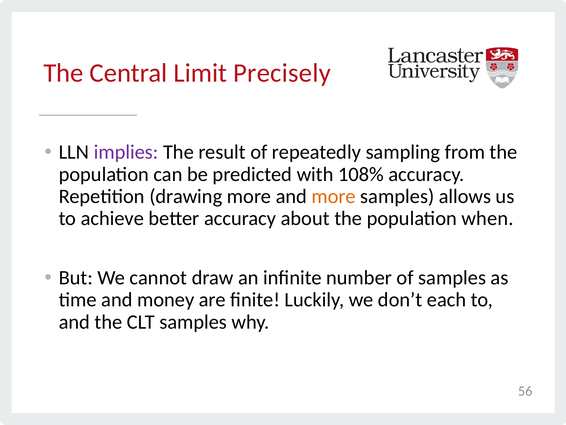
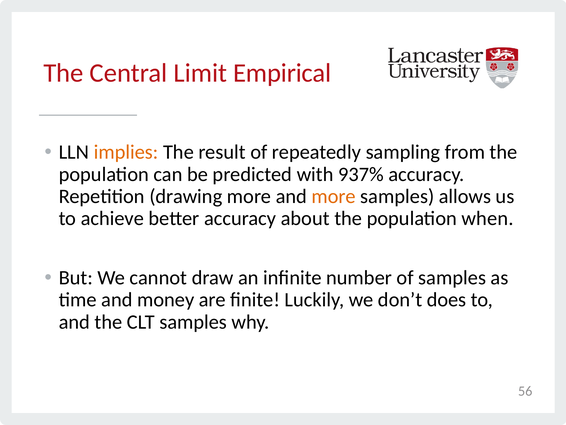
Precisely: Precisely -> Empirical (282, 73)
implies colour: purple -> orange (126, 152)
108%: 108% -> 937% (361, 174)
each: each -> does (447, 299)
